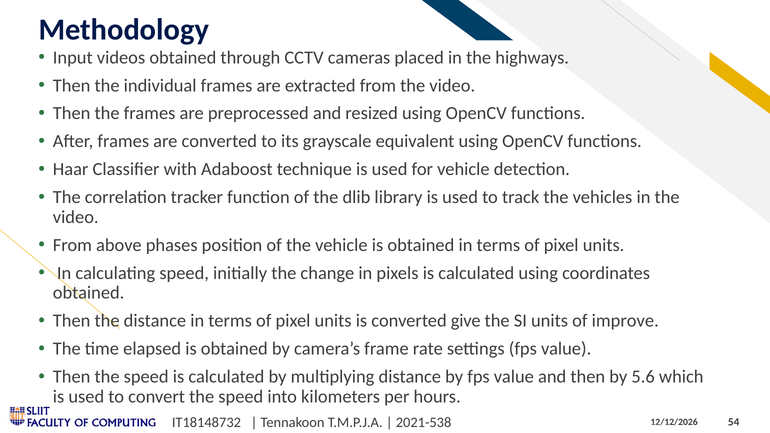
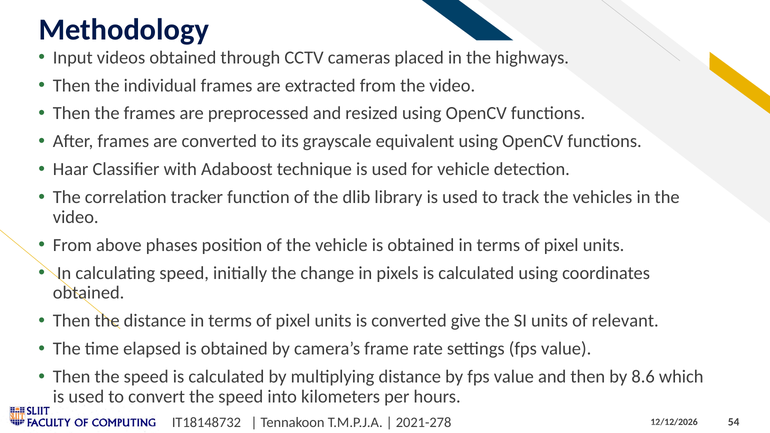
improve: improve -> relevant (625, 321)
5.6: 5.6 -> 8.6 (643, 377)
2021-538: 2021-538 -> 2021-278 (424, 423)
